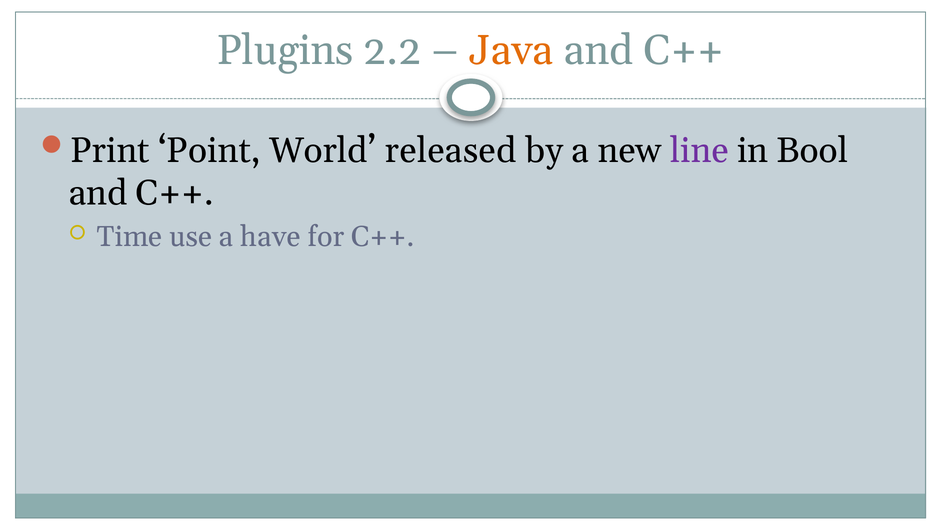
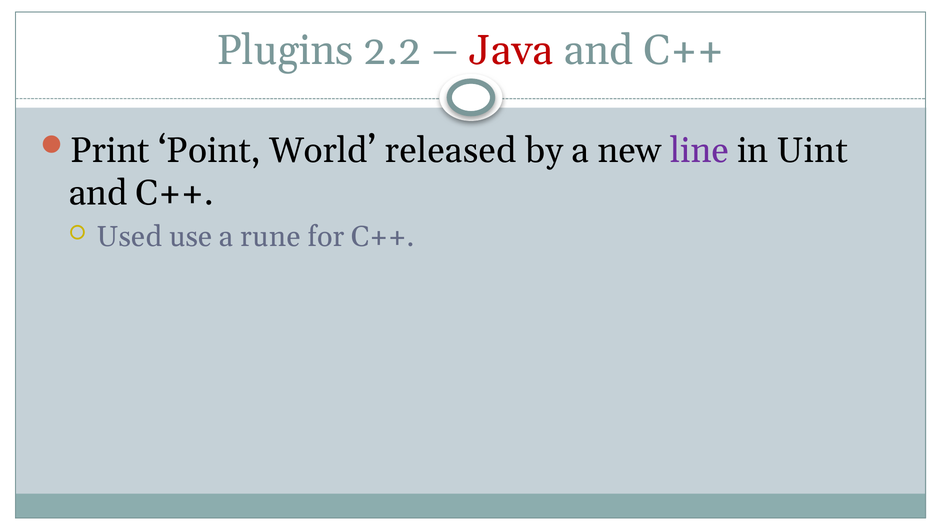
Java colour: orange -> red (511, 50)
Bool: Bool -> Uint (812, 151)
Time: Time -> Used (129, 237)
have: have -> rune (270, 237)
